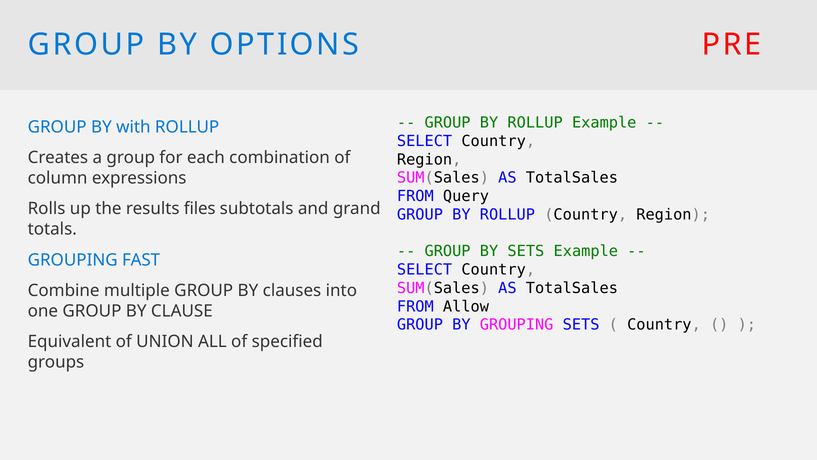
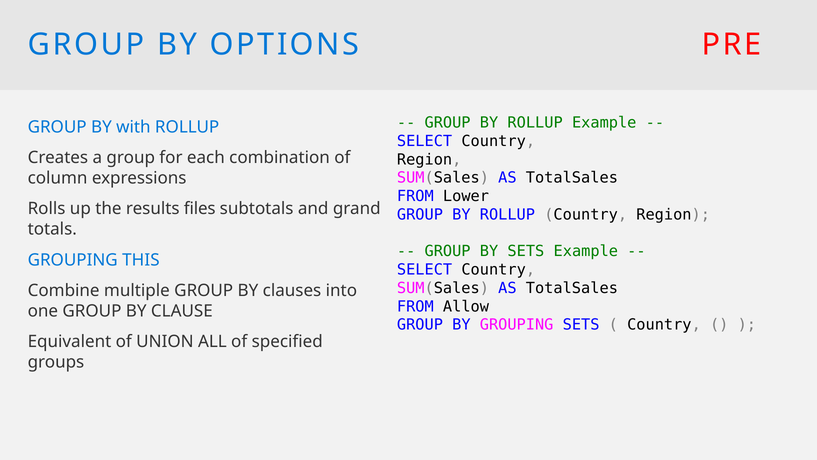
Query: Query -> Lower (466, 196)
FAST: FAST -> THIS (141, 260)
